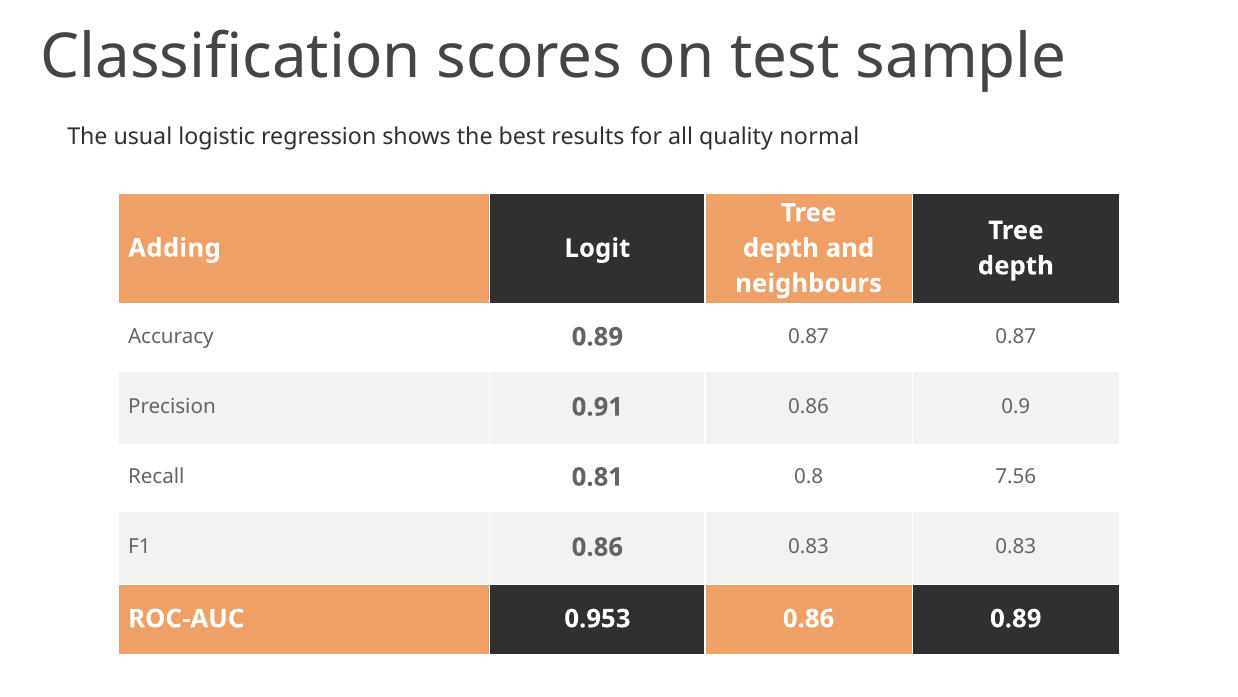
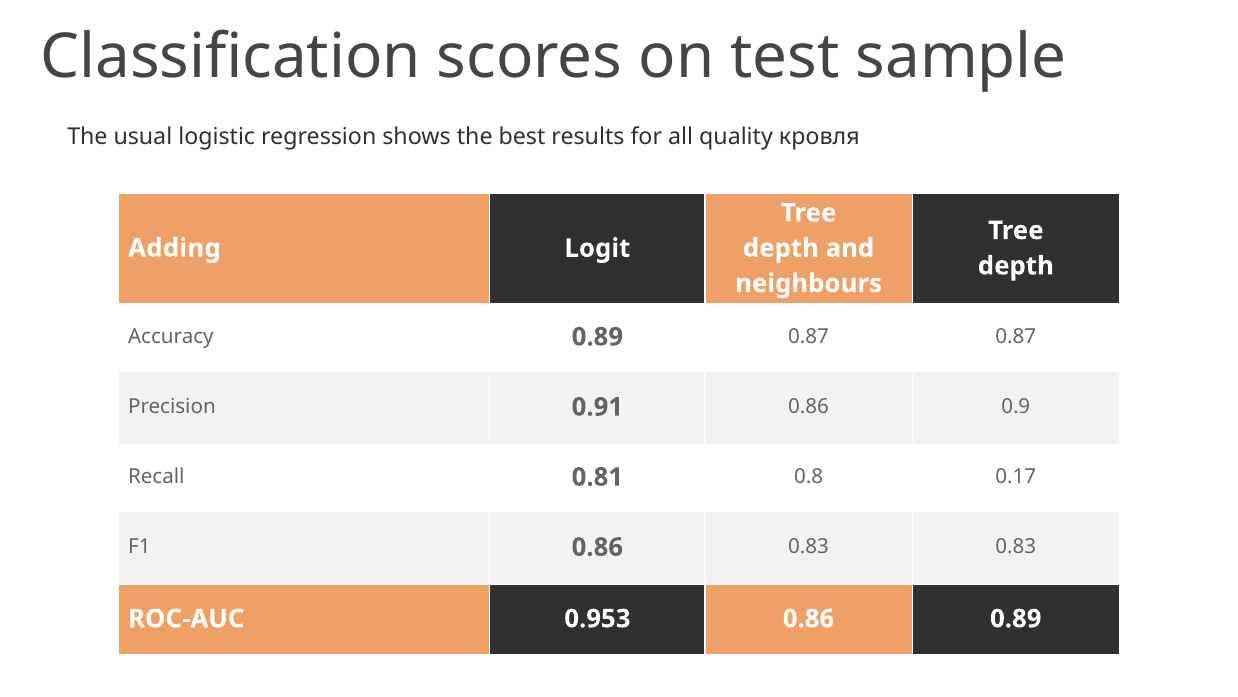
normal: normal -> кровля (819, 137)
7.56: 7.56 -> 0.17 (1016, 476)
